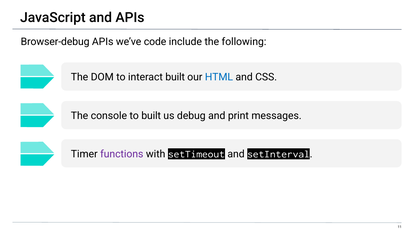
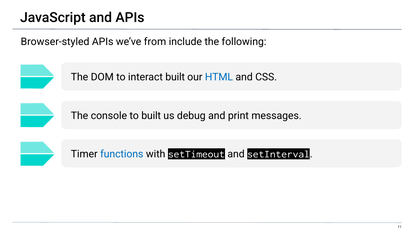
Browser-debug: Browser-debug -> Browser-styled (55, 42)
code: code -> from (155, 42)
functions colour: purple -> blue (122, 154)
